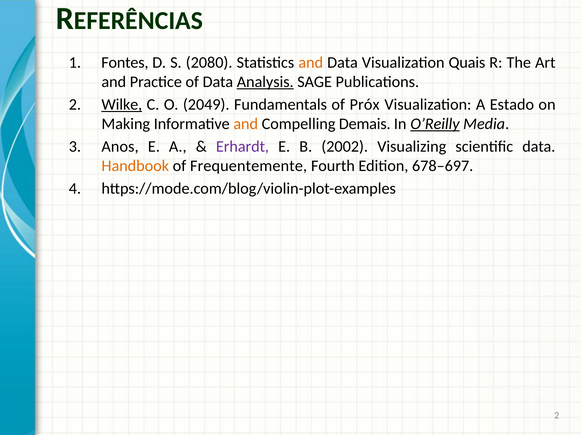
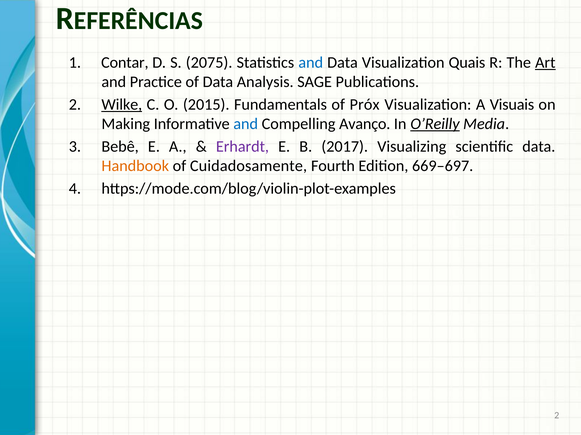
Fontes: Fontes -> Contar (125, 63)
2080: 2080 -> 2075 (209, 63)
and colour: orange -> blue (311, 63)
Art underline: none -> present (545, 63)
Analysis underline: present -> none (265, 82)
2049: 2049 -> 2015 (206, 105)
Estado: Estado -> Visuais (512, 105)
and colour: orange -> blue (246, 124)
Demais: Demais -> Avanço (365, 124)
Anos: Anos -> Bebê (120, 147)
2002: 2002 -> 2017 (345, 147)
Frequentemente: Frequentemente -> Cuidadosamente (249, 166)
678–697: 678–697 -> 669–697 (443, 166)
